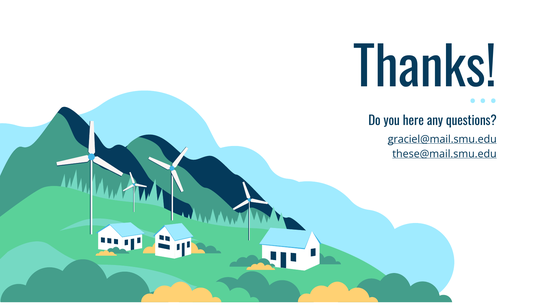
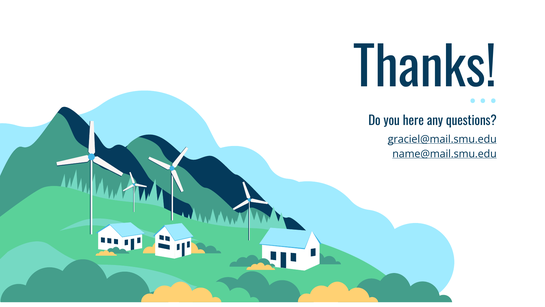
these@mail.smu.edu: these@mail.smu.edu -> name@mail.smu.edu (445, 154)
